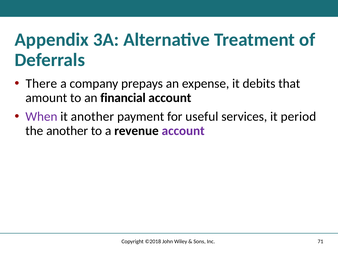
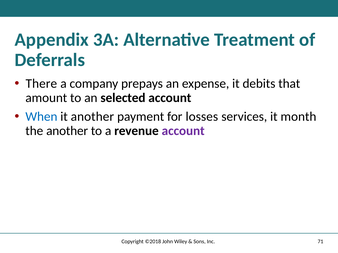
financial: financial -> selected (123, 98)
When colour: purple -> blue (41, 117)
useful: useful -> losses (202, 117)
period: period -> month (298, 117)
